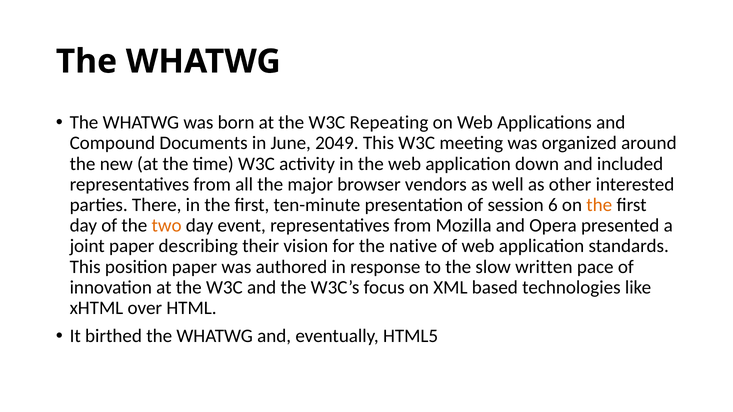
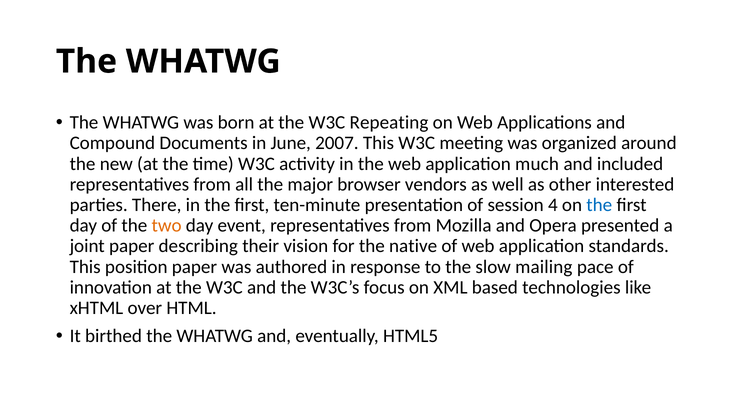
2049: 2049 -> 2007 (337, 143)
down: down -> much (537, 164)
6: 6 -> 4 (553, 205)
the colour: orange -> blue (599, 205)
written: written -> mailing (544, 267)
